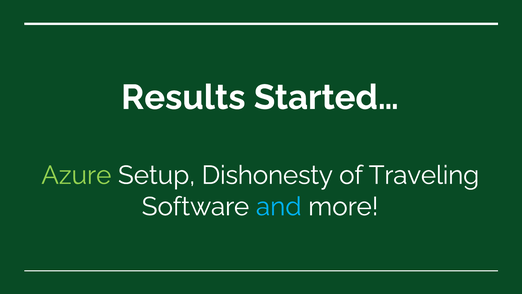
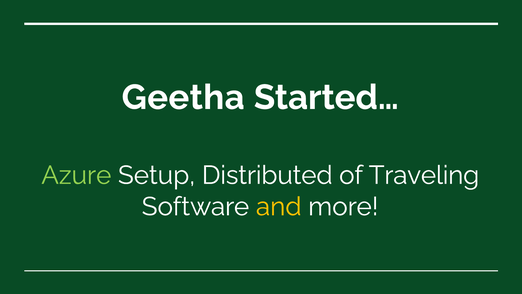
Results: Results -> Geetha (183, 97)
Dishonesty: Dishonesty -> Distributed (267, 175)
and colour: light blue -> yellow (279, 206)
